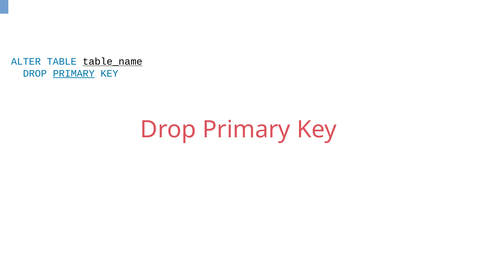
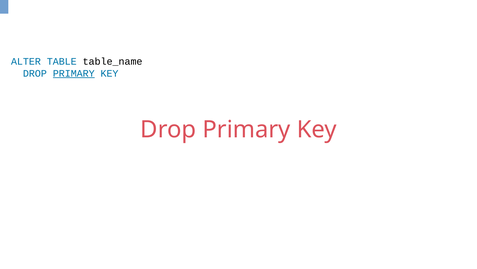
table_name underline: present -> none (113, 61)
